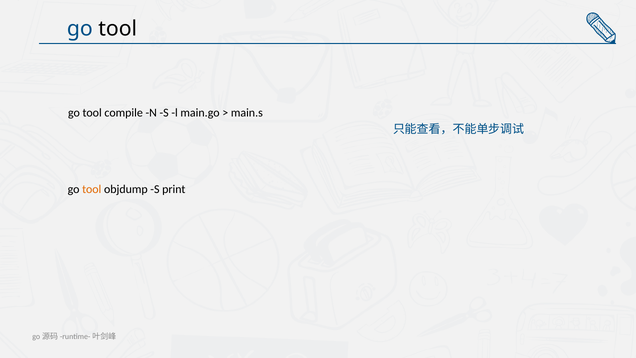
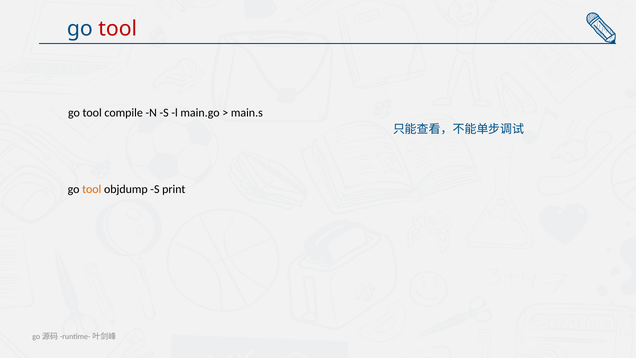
tool colour: black -> red (118, 29)
